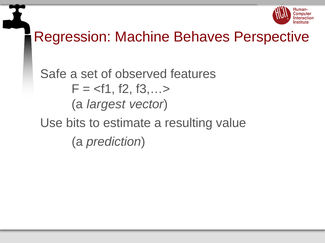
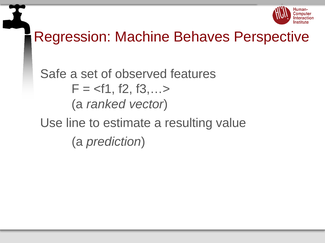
largest: largest -> ranked (106, 104)
bits: bits -> line (76, 123)
